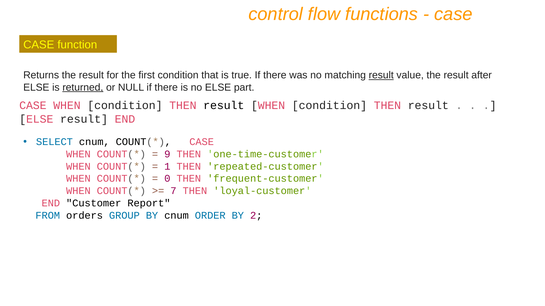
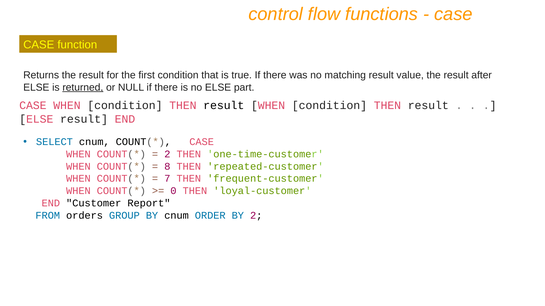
result underline: present -> none (381, 75)
9: 9 -> 2 (167, 154)
1: 1 -> 8 (167, 167)
0: 0 -> 7 (167, 179)
7: 7 -> 0 (173, 191)
